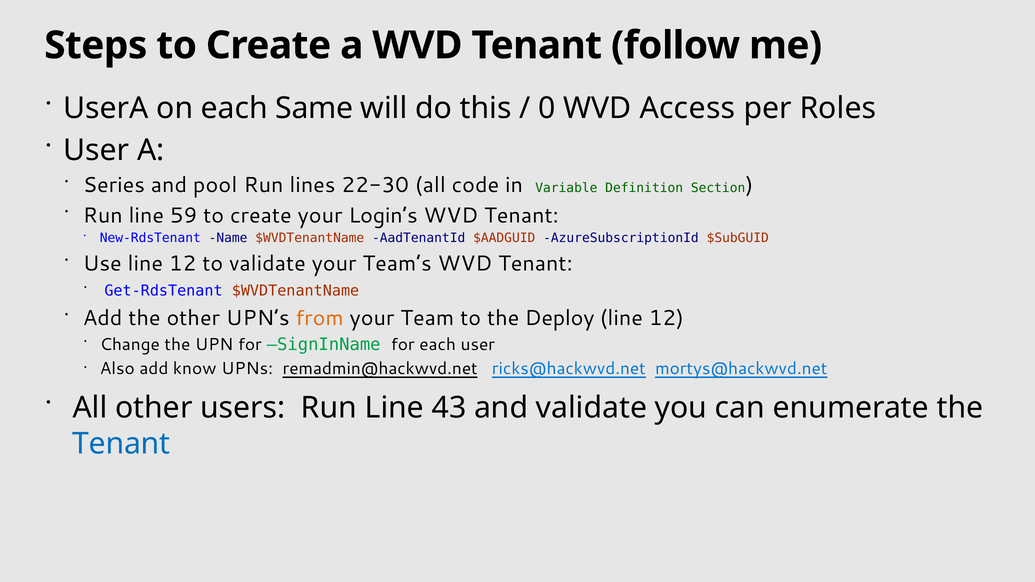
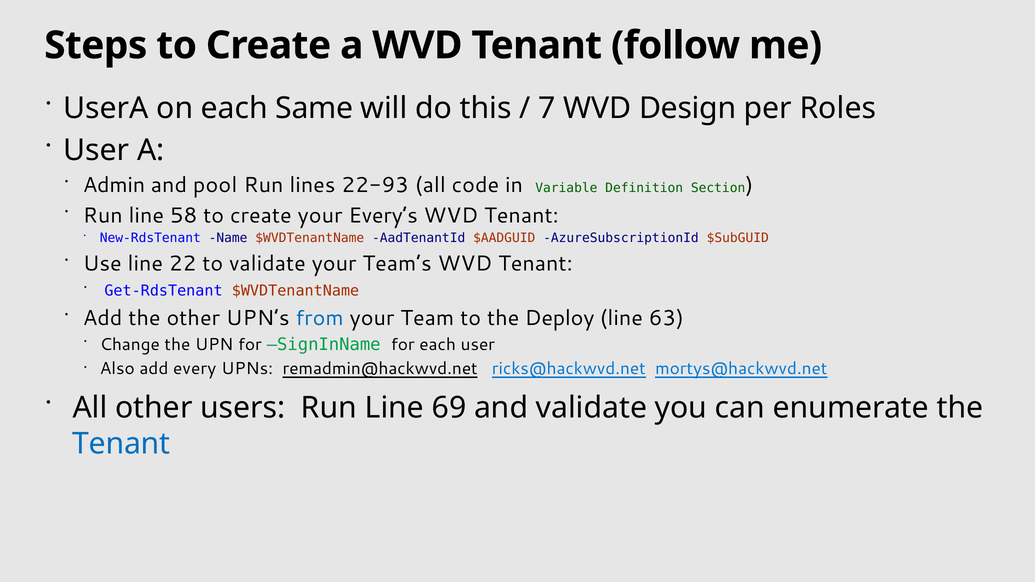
0: 0 -> 7 (547, 108)
Access: Access -> Design (688, 108)
Series: Series -> Admin (114, 185)
22-30: 22-30 -> 22-93 (375, 185)
59: 59 -> 58 (184, 215)
Login’s: Login’s -> Every’s (383, 215)
Use line 12: 12 -> 22 (183, 264)
from colour: orange -> blue (320, 318)
12: 12 -> 63 (666, 318)
know: know -> every (195, 369)
43: 43 -> 69 (449, 408)
